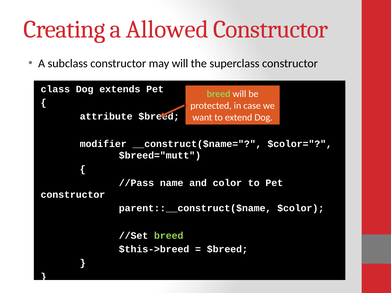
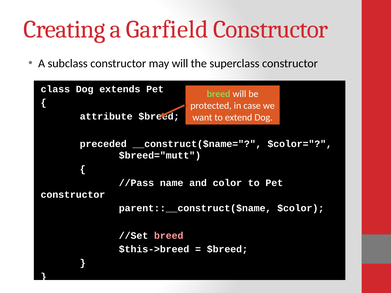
Allowed: Allowed -> Garfield (167, 29)
modifier: modifier -> preceded (103, 144)
breed colour: light green -> pink (169, 236)
